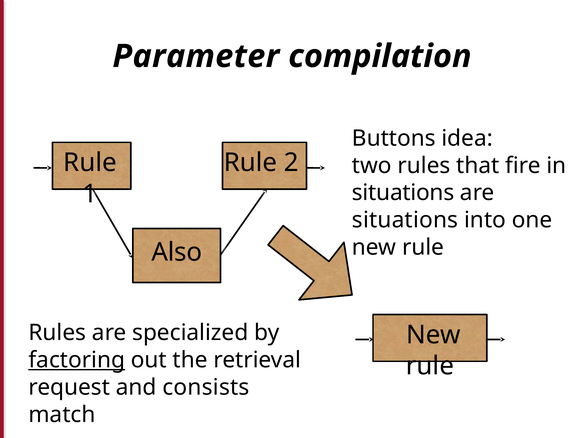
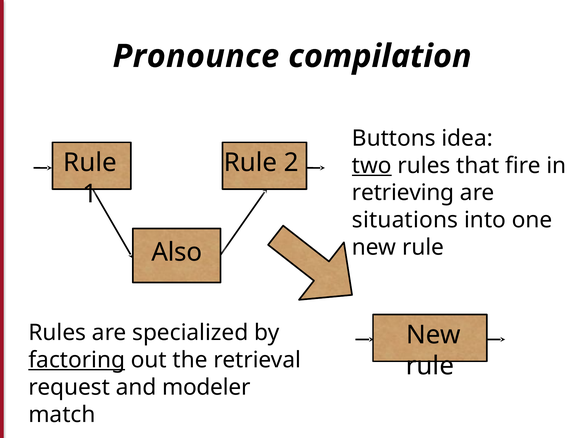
Parameter: Parameter -> Pronounce (196, 56)
two underline: none -> present (372, 166)
situations: situations -> retrieving (403, 193)
consists: consists -> modeler (206, 387)
